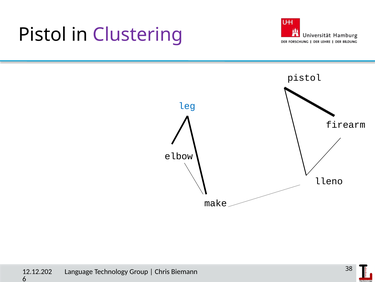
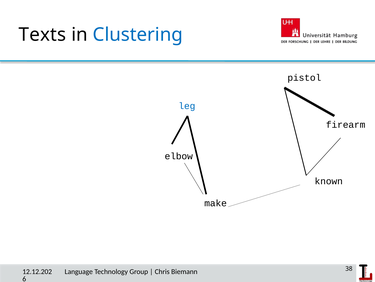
Pistol: Pistol -> Texts (42, 34)
Clustering colour: purple -> blue (138, 34)
lleno: lleno -> known (329, 181)
